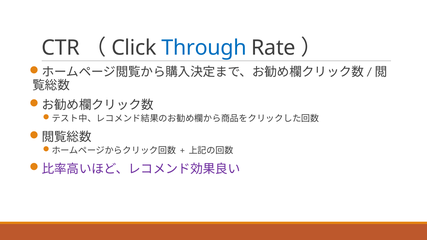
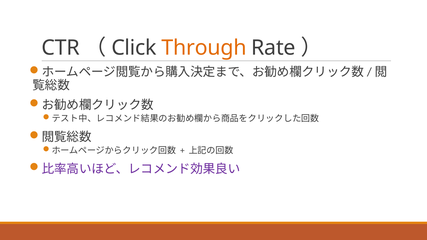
Through colour: blue -> orange (204, 48)
